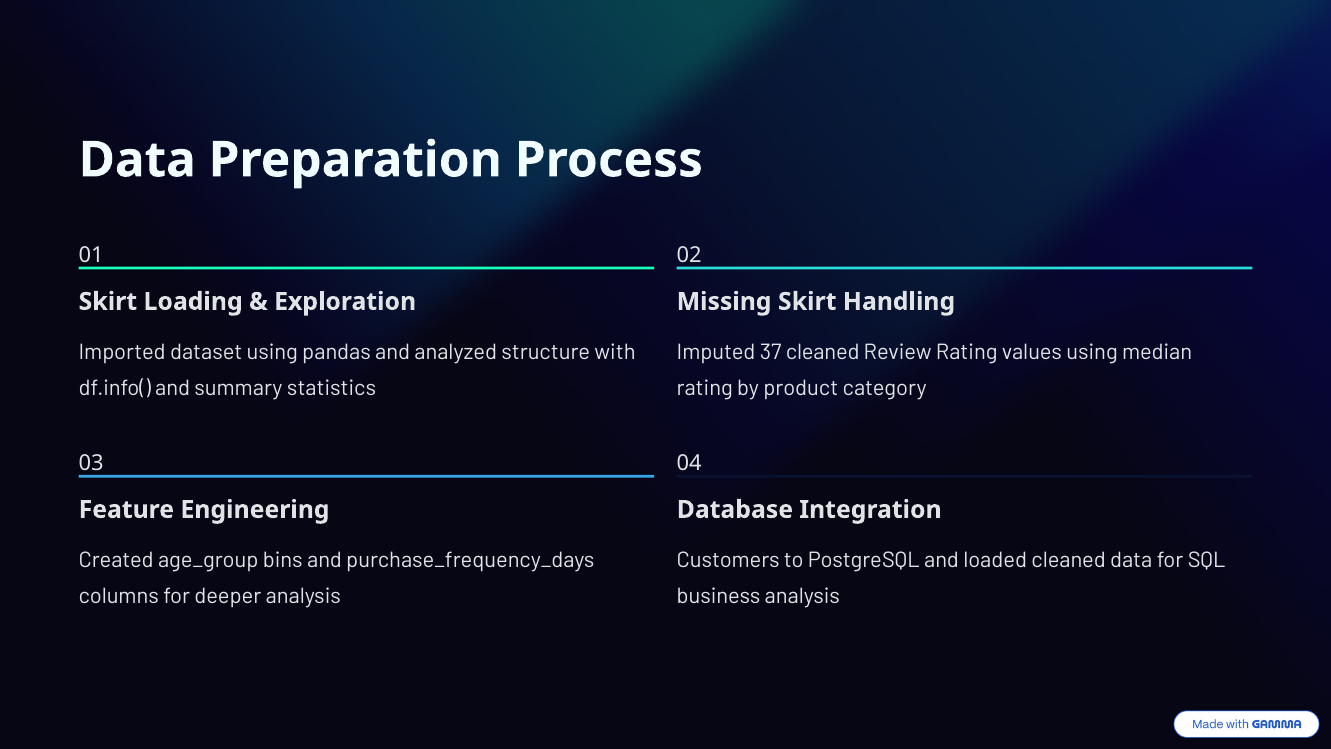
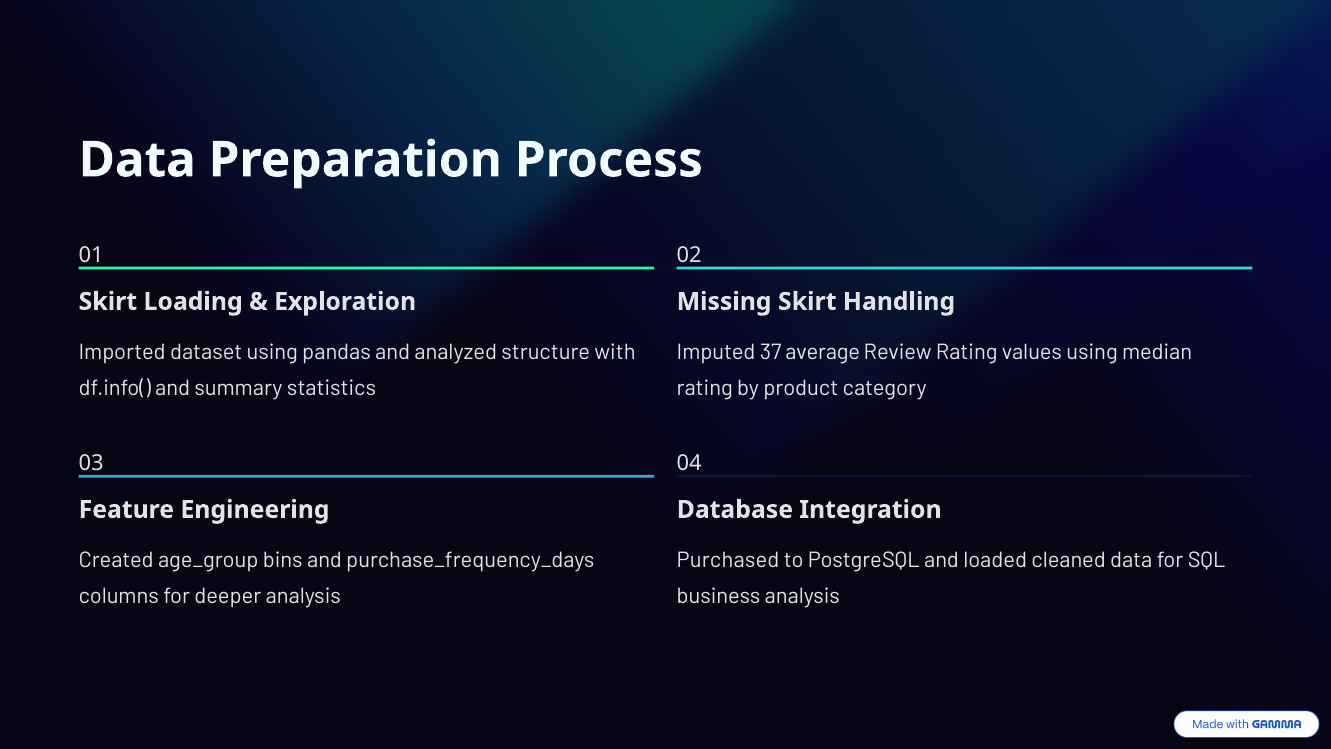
37 cleaned: cleaned -> average (823, 352)
Customers: Customers -> Purchased (728, 560)
